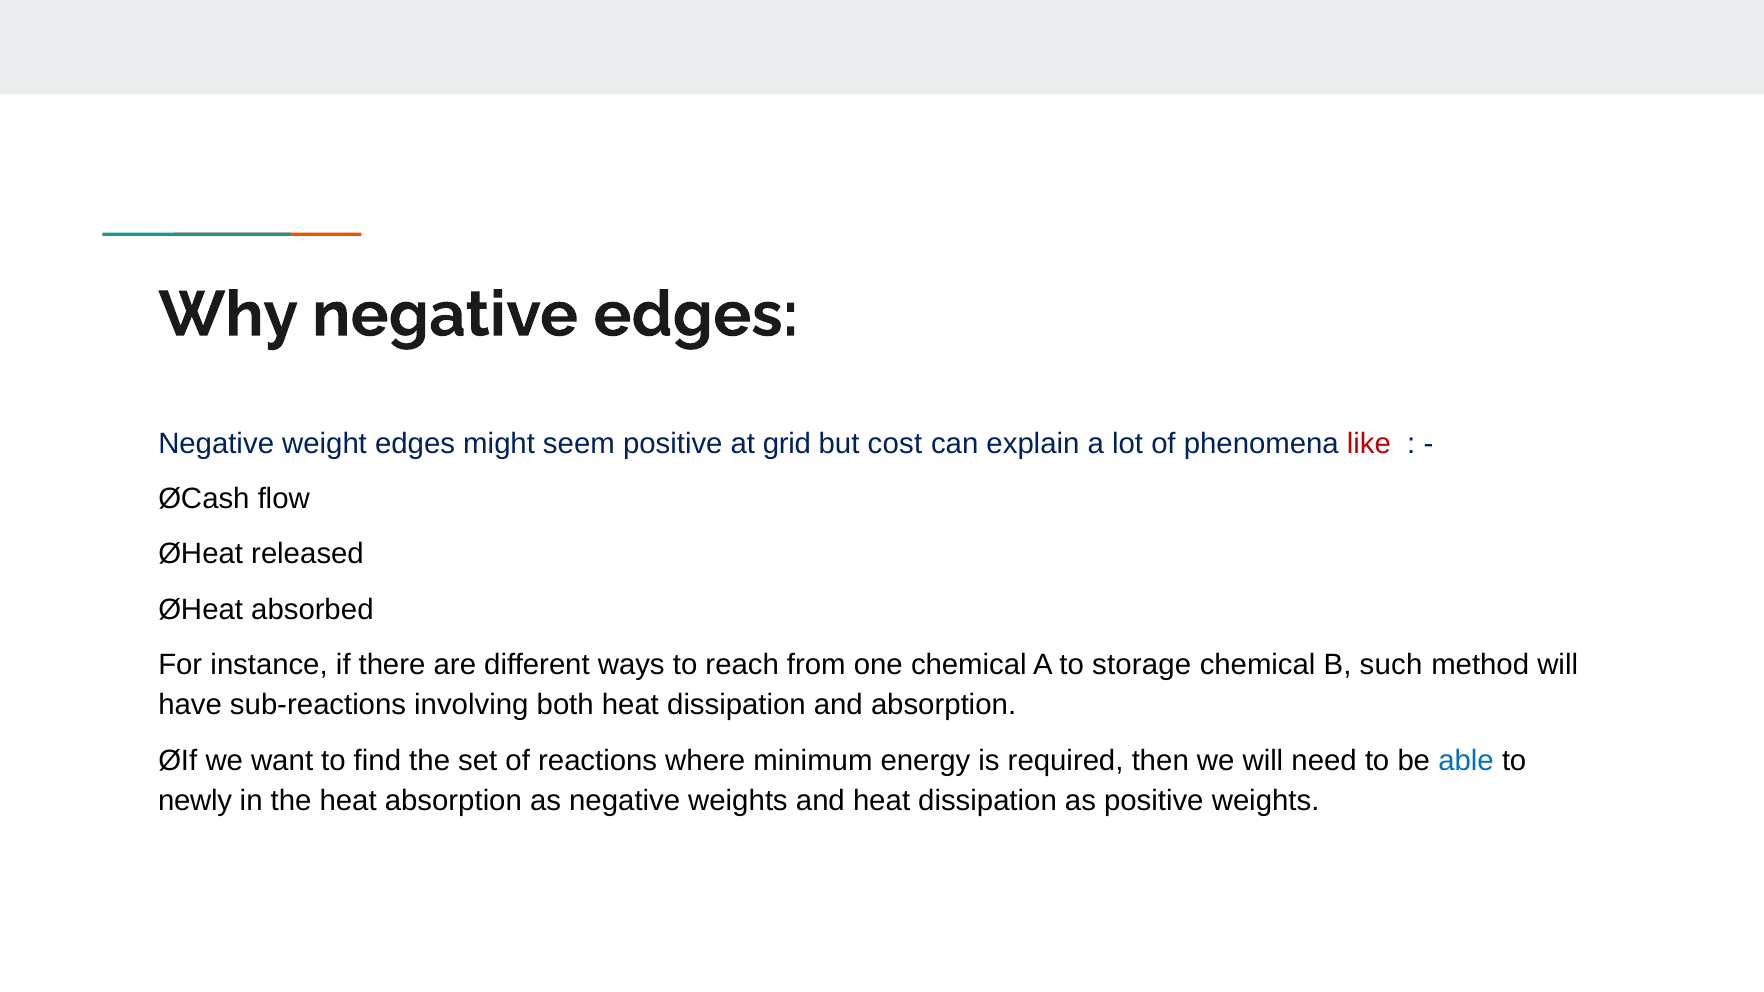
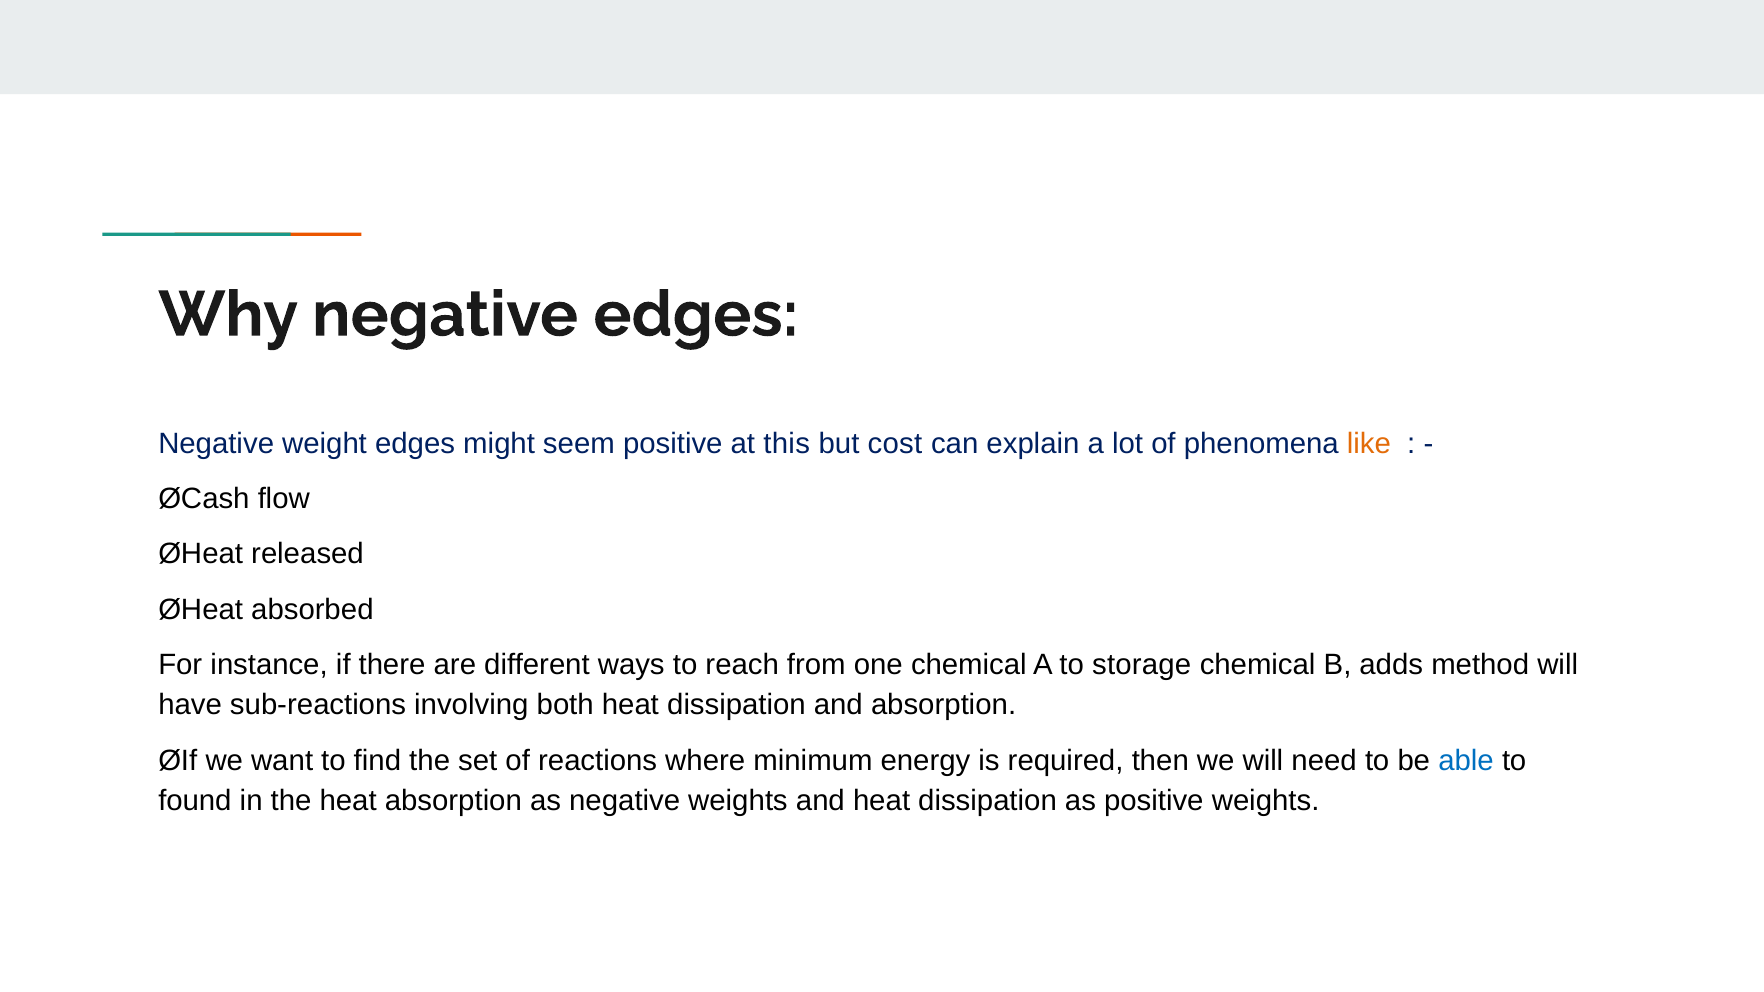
grid: grid -> this (787, 444)
like colour: red -> orange (1369, 444)
such: such -> adds (1391, 665)
newly: newly -> found (195, 801)
